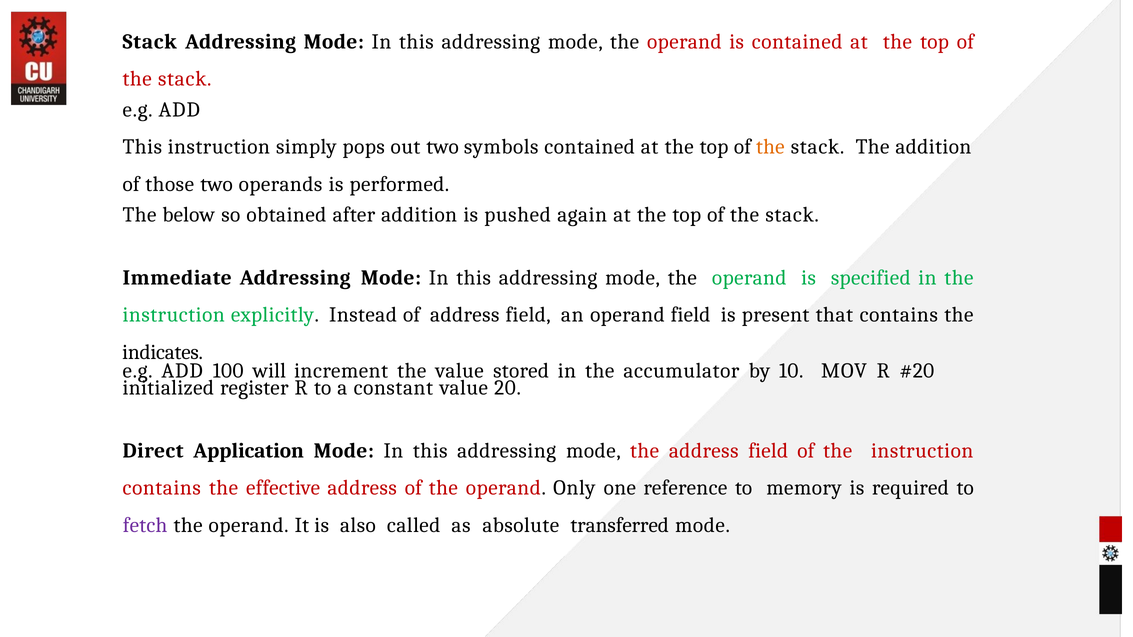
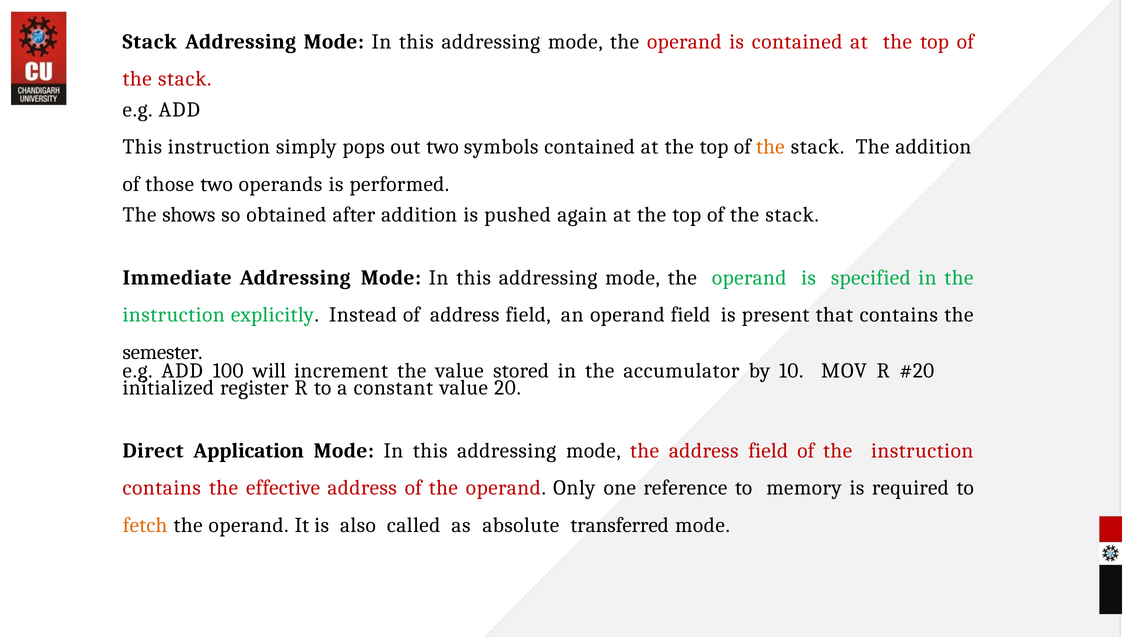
below: below -> shows (189, 215)
indicates: indicates -> semester (163, 352)
fetch colour: purple -> orange (145, 525)
